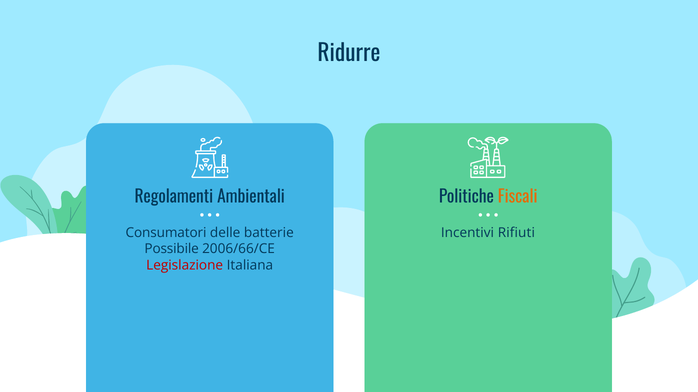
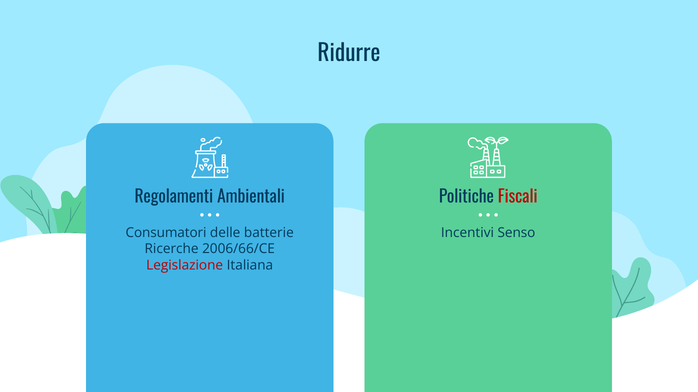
Fiscali colour: orange -> red (518, 197)
Rifiuti: Rifiuti -> Senso (516, 233)
Possibile: Possibile -> Ricerche (172, 249)
